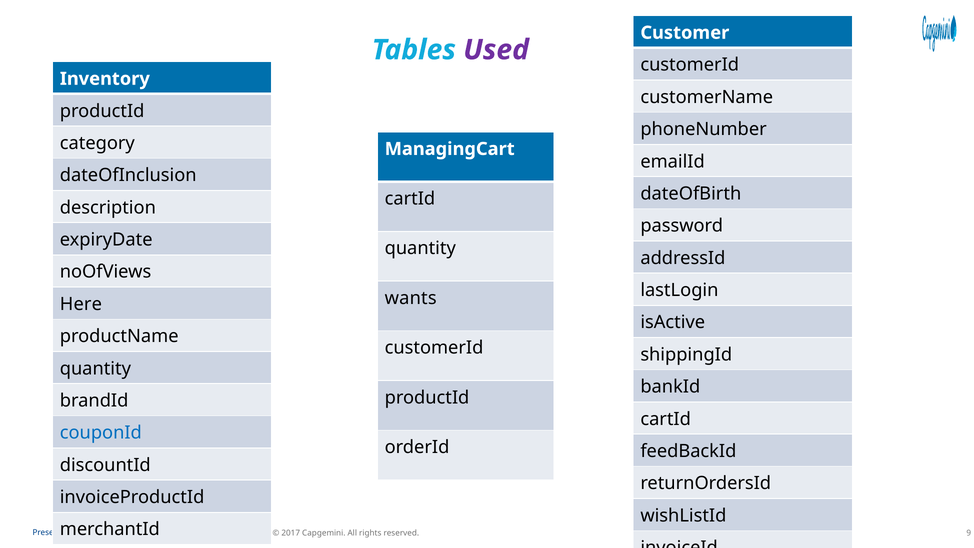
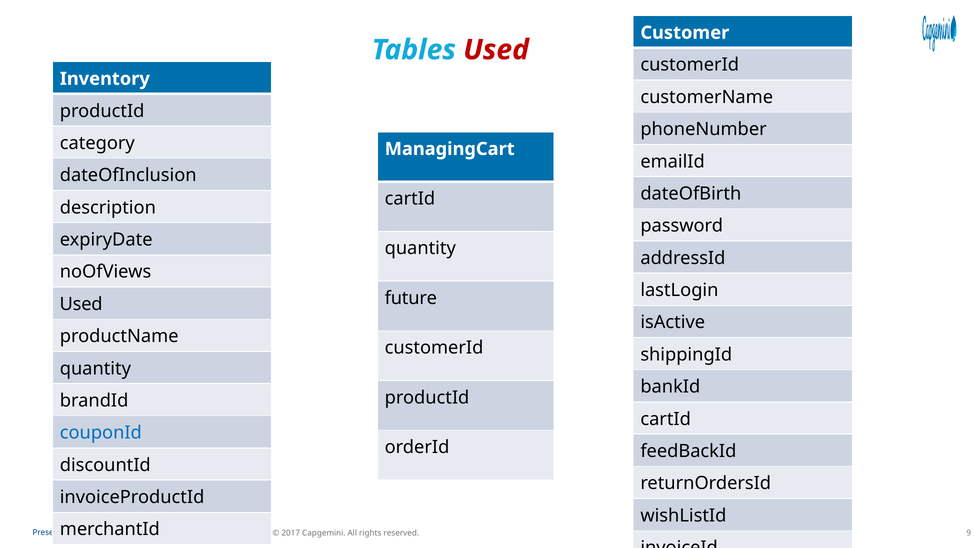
Used colour: purple -> red (496, 50)
wants: wants -> future (411, 298)
Here: Here -> Used (81, 304)
